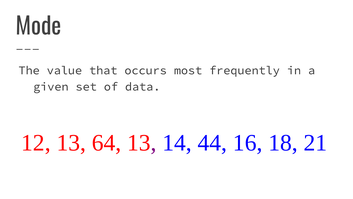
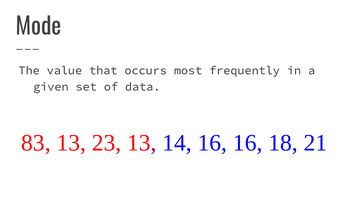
12: 12 -> 83 (36, 143)
64: 64 -> 23 (107, 143)
14 44: 44 -> 16 (212, 143)
